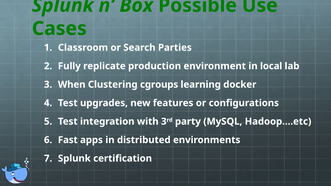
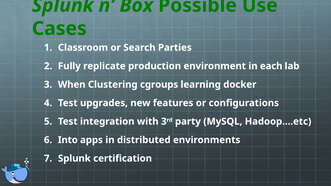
local: local -> each (271, 66)
Fast: Fast -> Into (68, 140)
